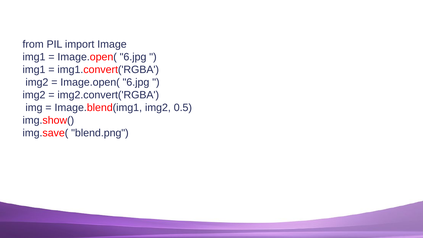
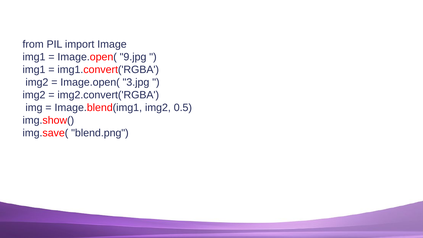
6.jpg: 6.jpg -> 9.jpg (133, 57)
6.jpg: 6.jpg -> 3.jpg (136, 82)
